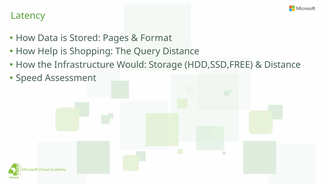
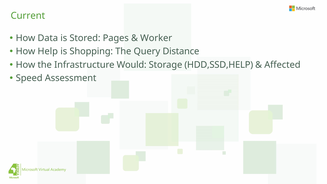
Latency: Latency -> Current (28, 16)
Format: Format -> Worker (156, 38)
HDD,SSD,FREE: HDD,SSD,FREE -> HDD,SSD,HELP (219, 65)
Distance: Distance -> Affected (282, 65)
